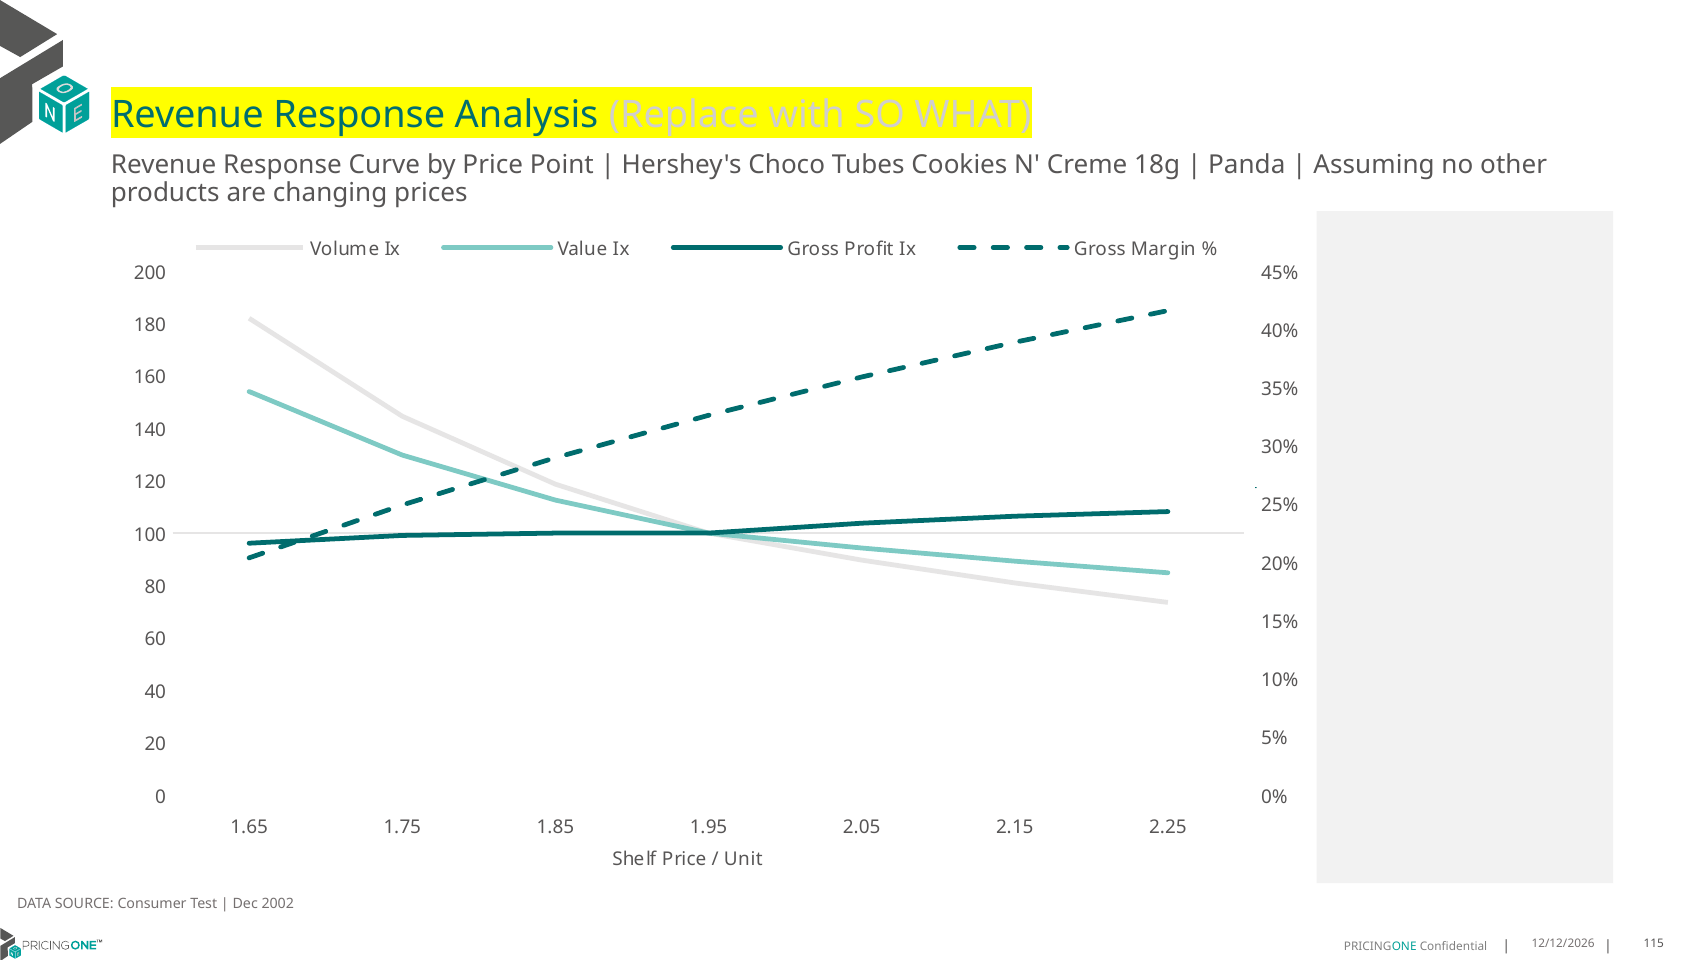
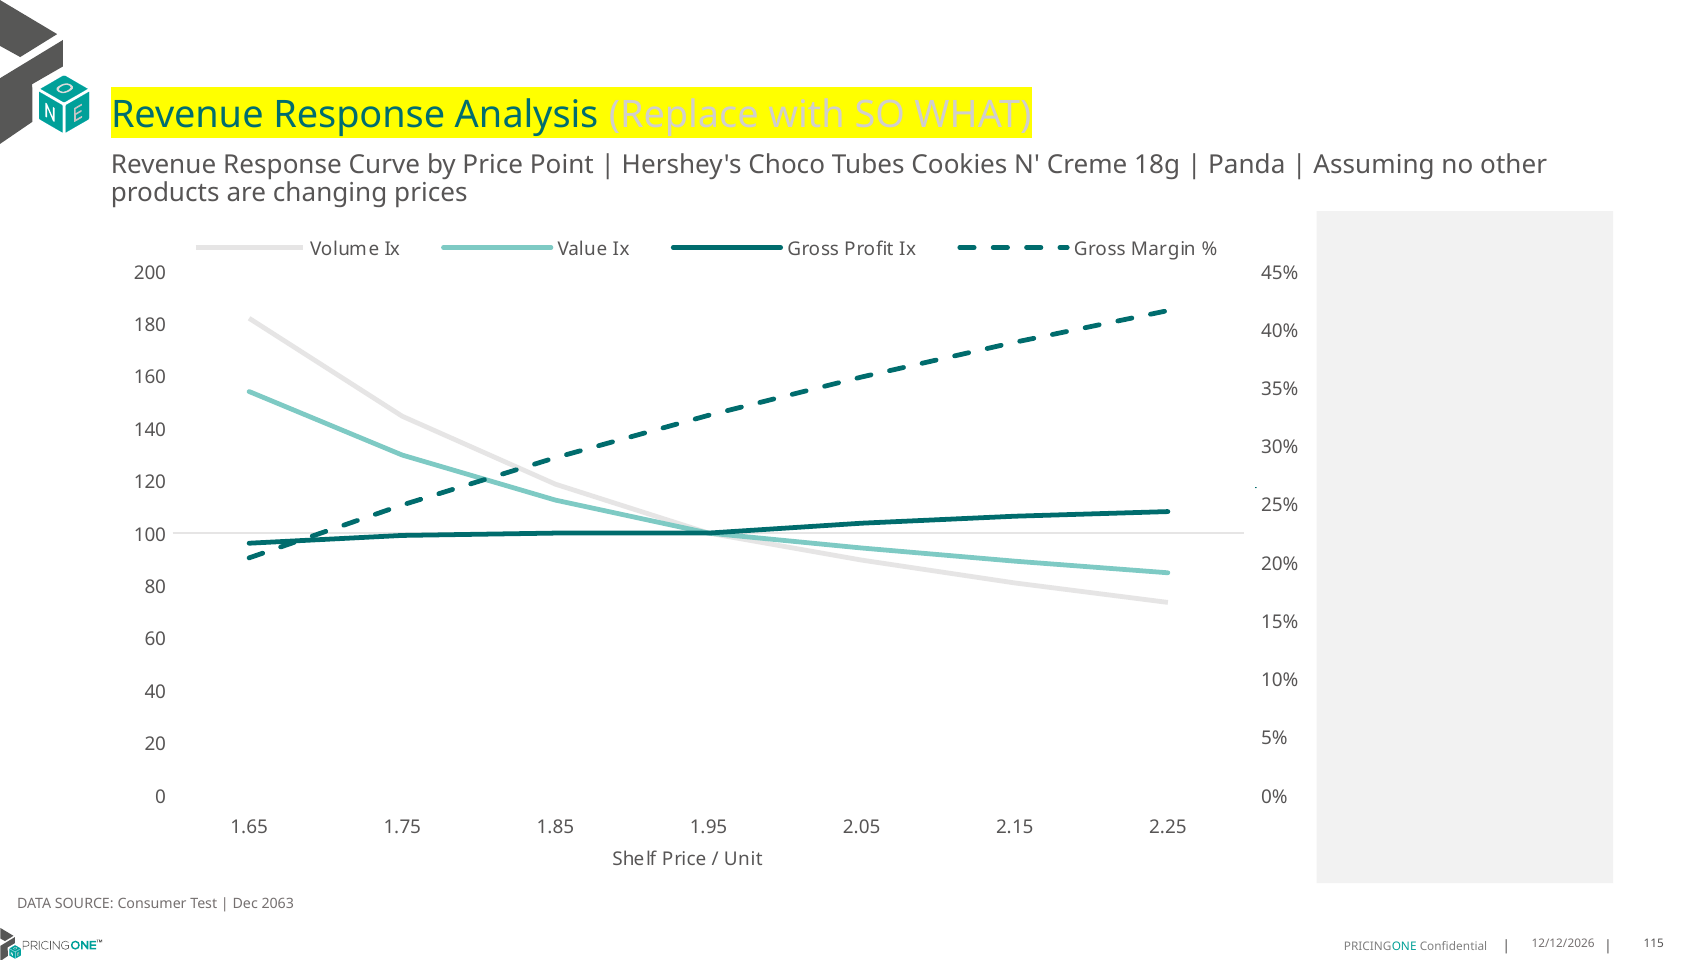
2002: 2002 -> 2063 (278, 904)
